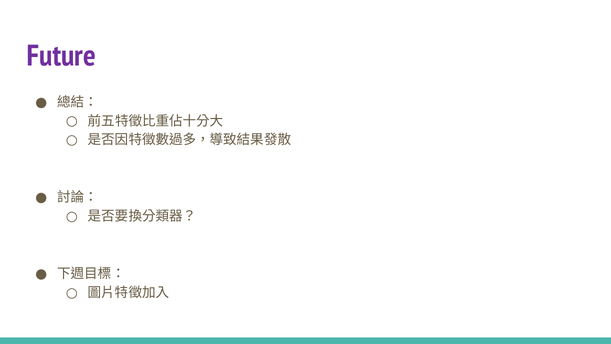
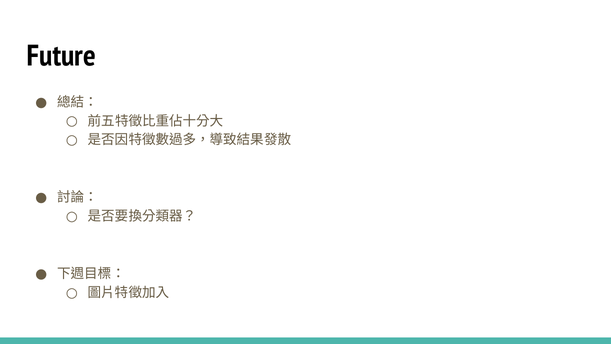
Future colour: purple -> black (61, 56)
